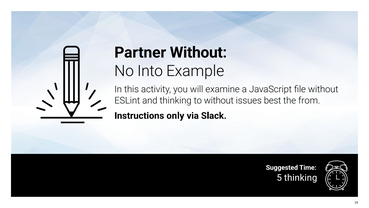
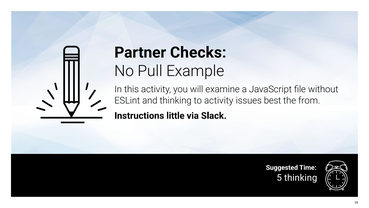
Partner Without: Without -> Checks (198, 52)
Into: Into -> Pull (150, 71)
to without: without -> activity (219, 100)
only: only -> little (175, 116)
